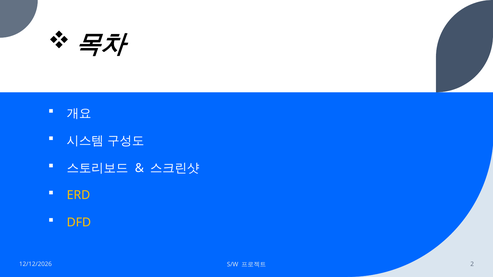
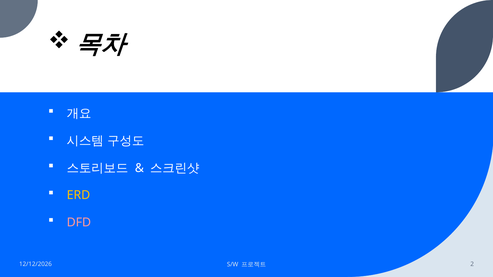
DFD colour: yellow -> pink (79, 223)
